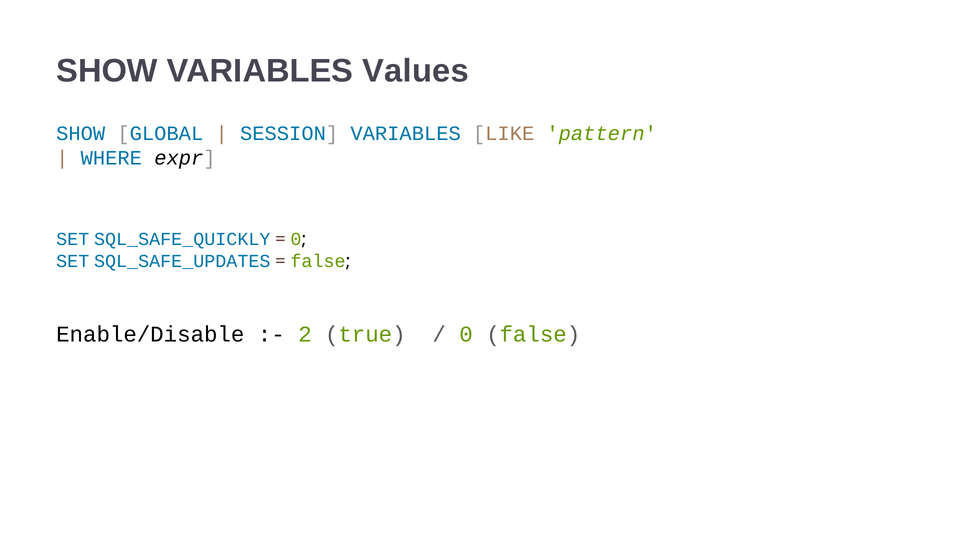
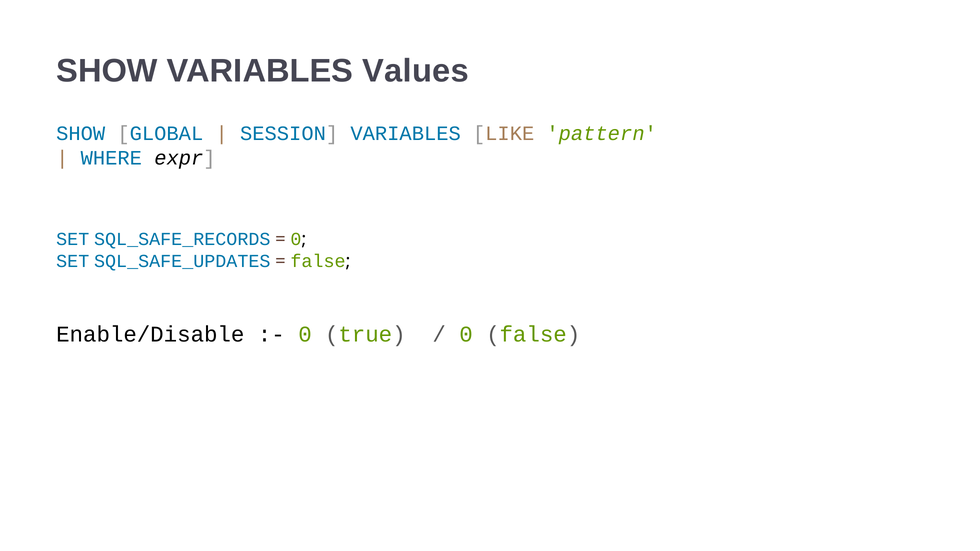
SQL_SAFE_QUICKLY: SQL_SAFE_QUICKLY -> SQL_SAFE_RECORDS (182, 239)
2: 2 -> 0 (305, 334)
